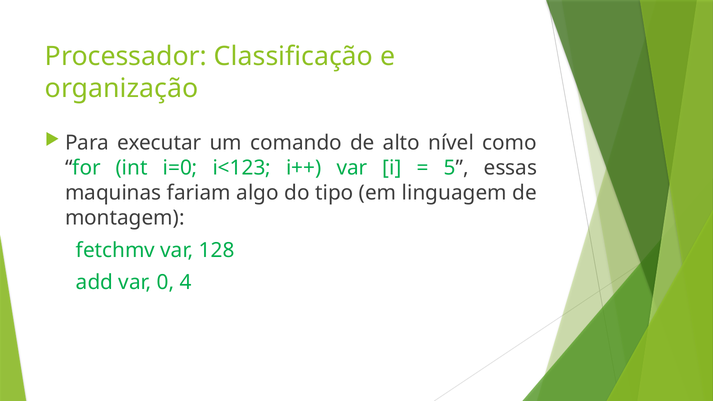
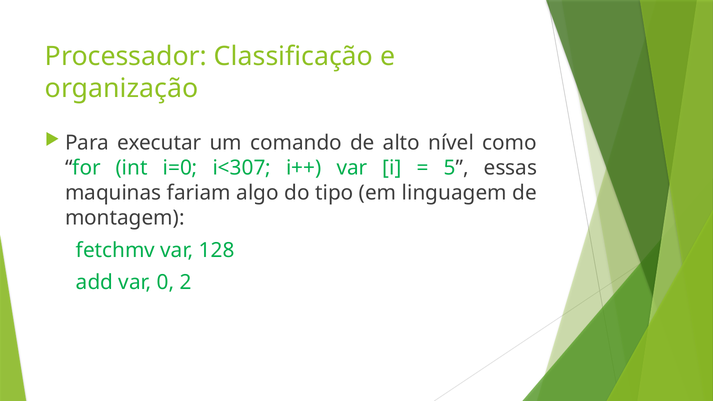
i<123: i<123 -> i<307 (242, 168)
4: 4 -> 2 (186, 283)
